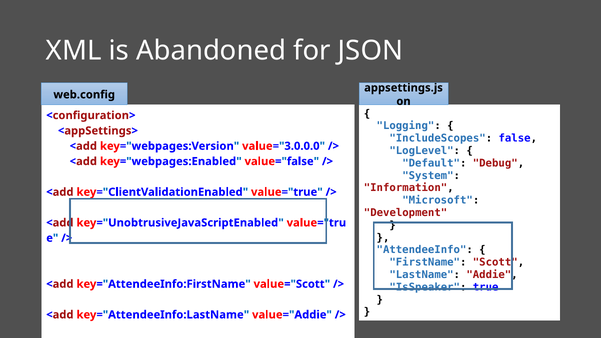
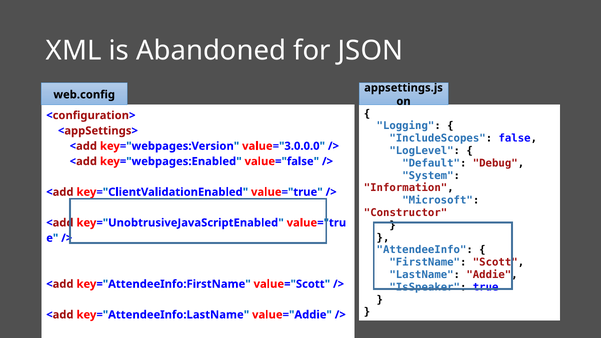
Development: Development -> Constructor (406, 213)
